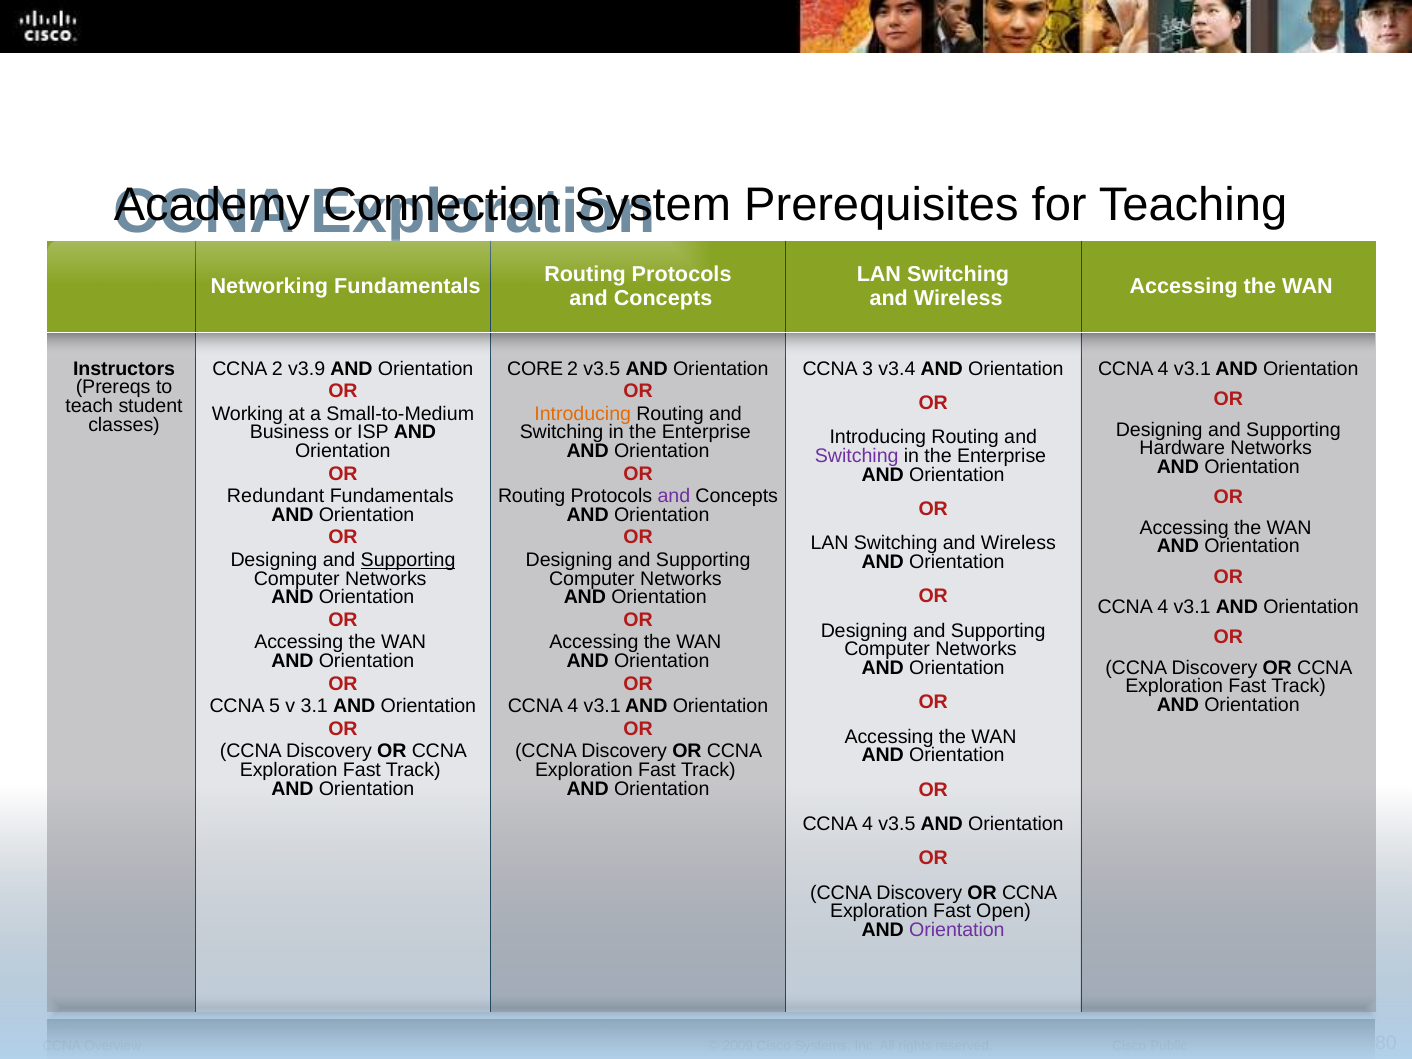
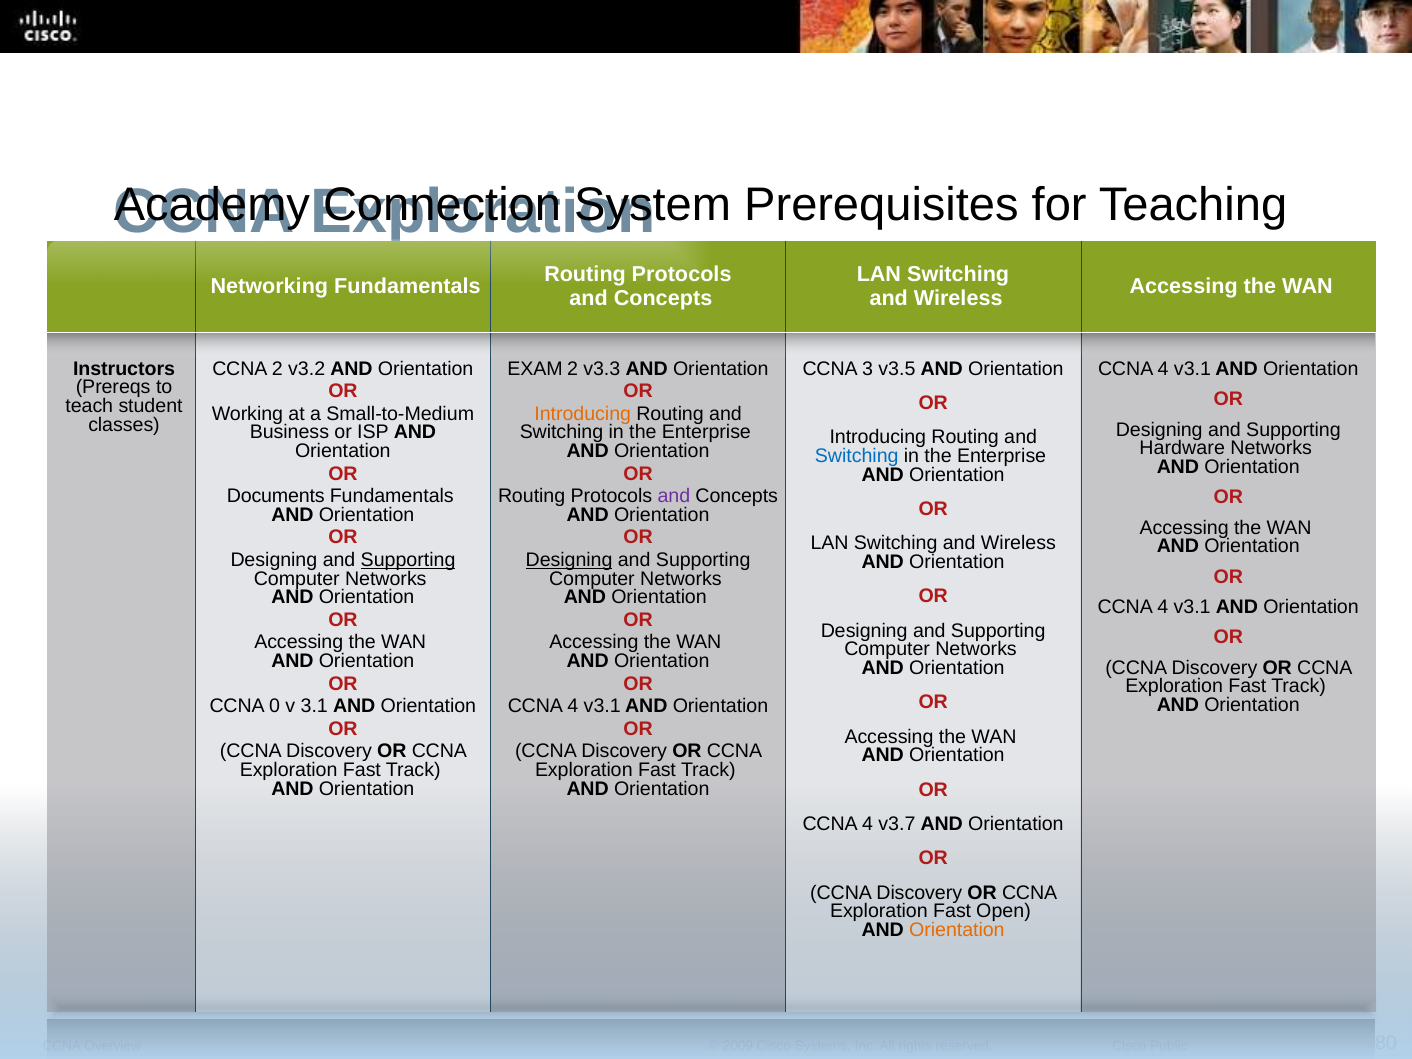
v3.9: v3.9 -> v3.2 (307, 369)
CORE: CORE -> EXAM (535, 369)
2 v3.5: v3.5 -> v3.3 (602, 369)
v3.4: v3.4 -> v3.5 (897, 369)
Switching colour: purple -> blue (857, 456)
Redundant: Redundant -> Documents (276, 496)
Designing underline: none -> present (569, 560)
5: 5 -> 0 (275, 706)
4 v3.5: v3.5 -> v3.7 (897, 824)
Orientation colour: purple -> orange (957, 930)
